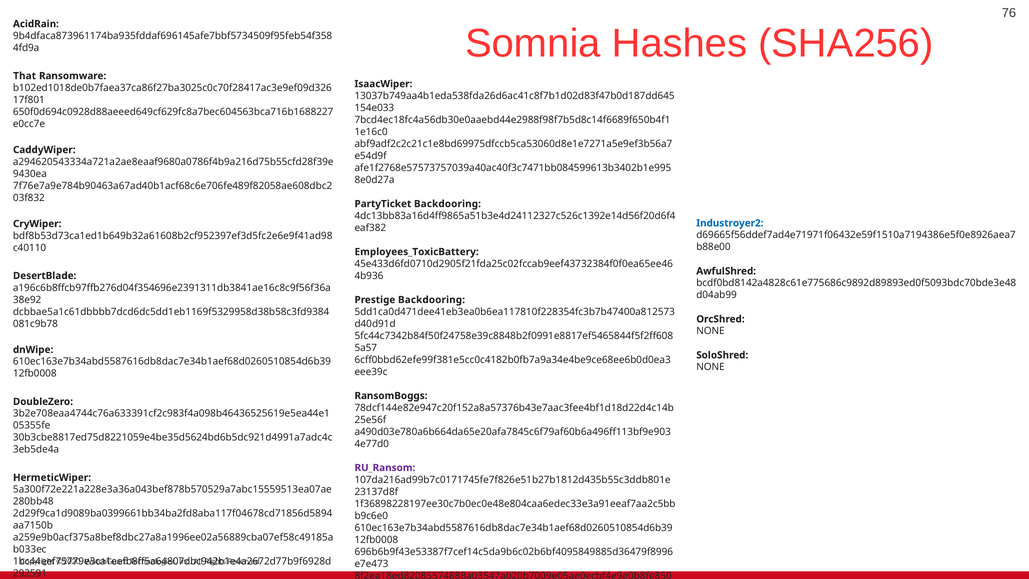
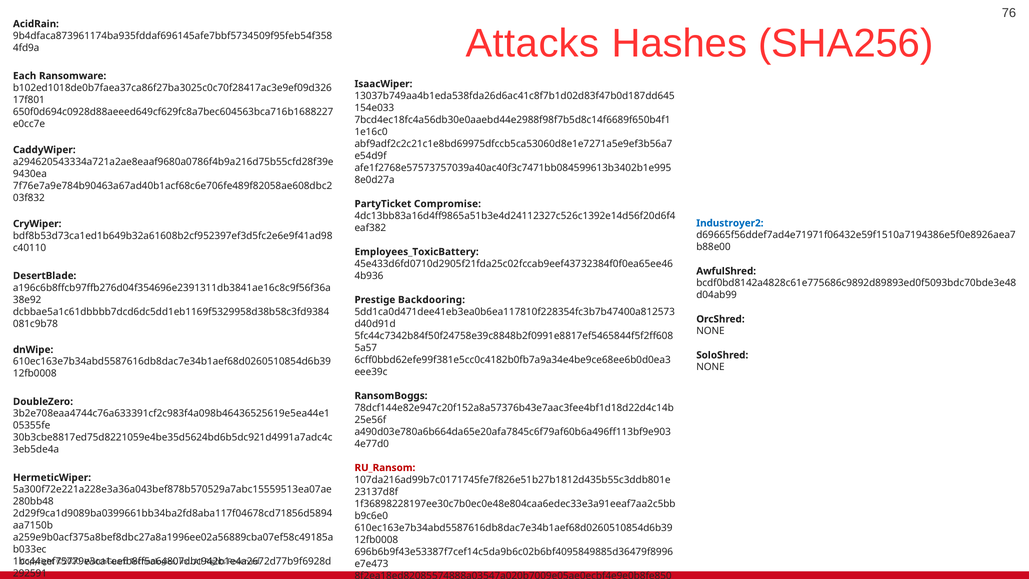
Somnia: Somnia -> Attacks (533, 43)
That: That -> Each (25, 76)
PartyTicket Backdooring: Backdooring -> Compromise (447, 204)
RU_Ransom colour: purple -> red (385, 468)
